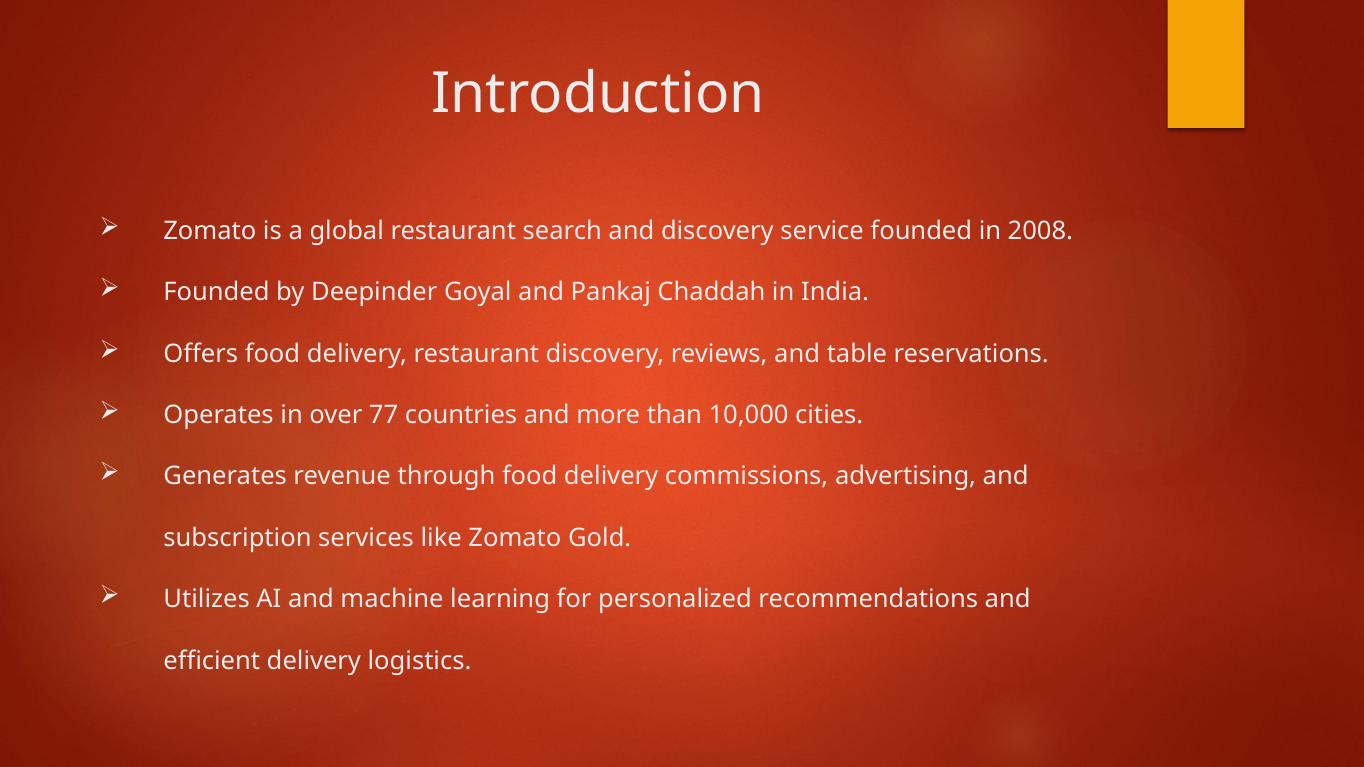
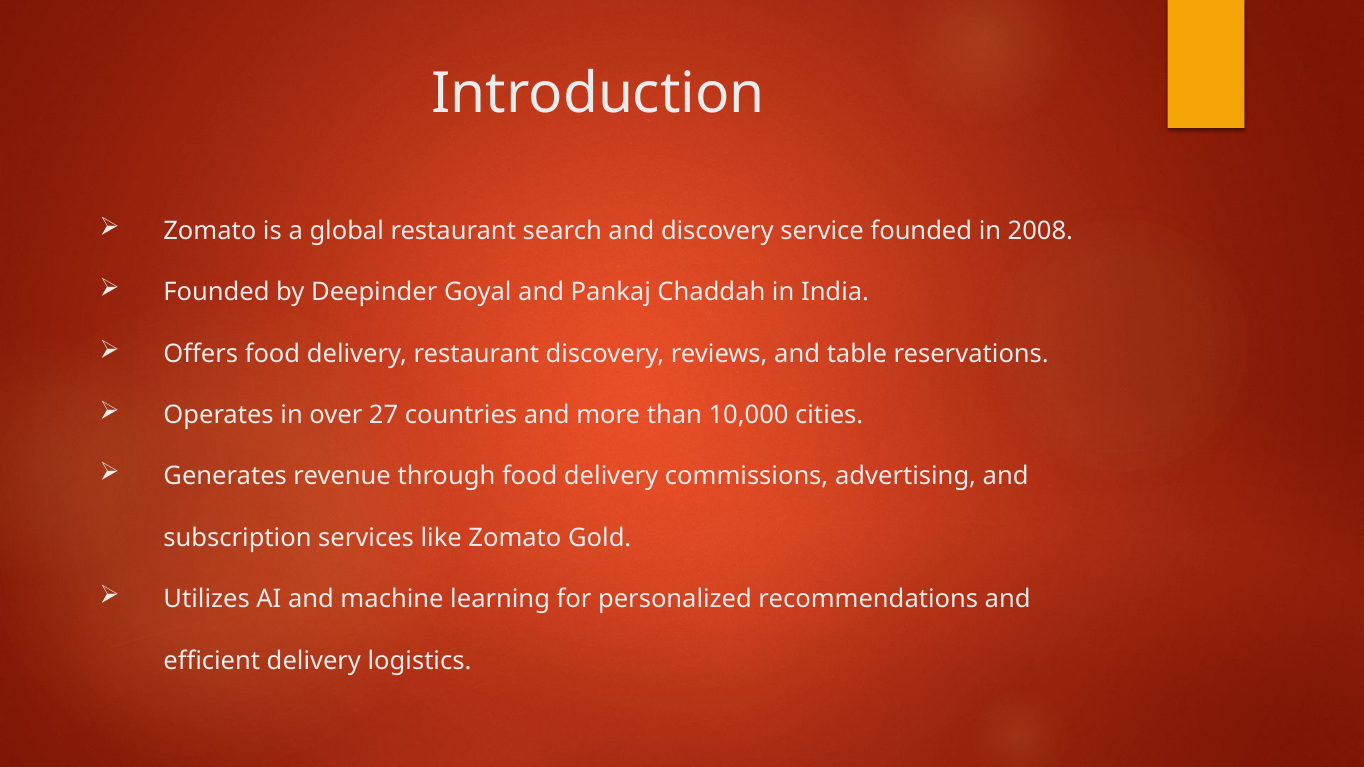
77: 77 -> 27 (384, 415)
